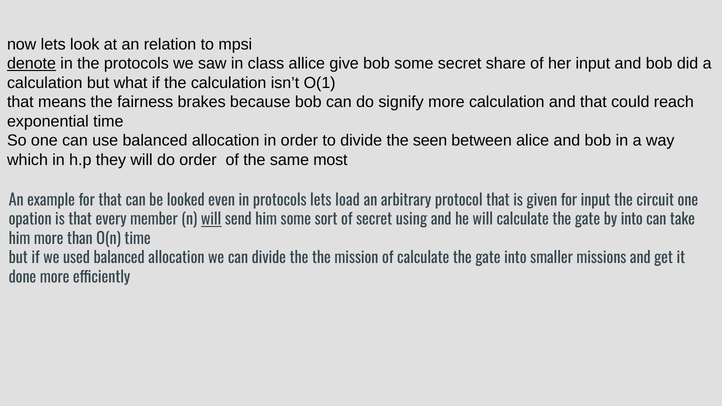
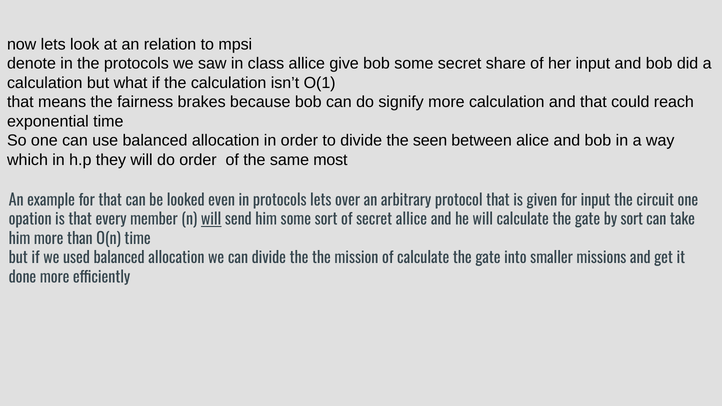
denote underline: present -> none (32, 64)
load: load -> over (348, 200)
secret using: using -> allice (411, 220)
by into: into -> sort (632, 220)
